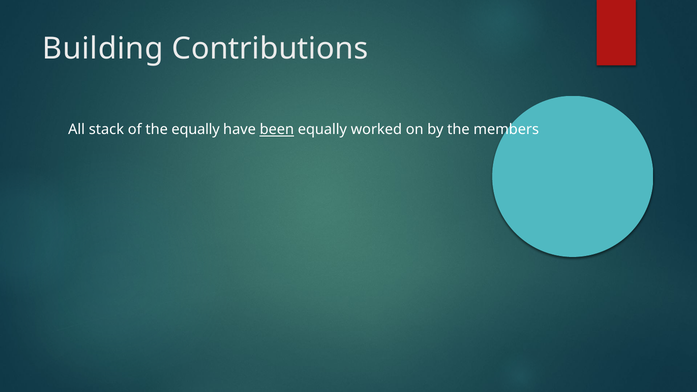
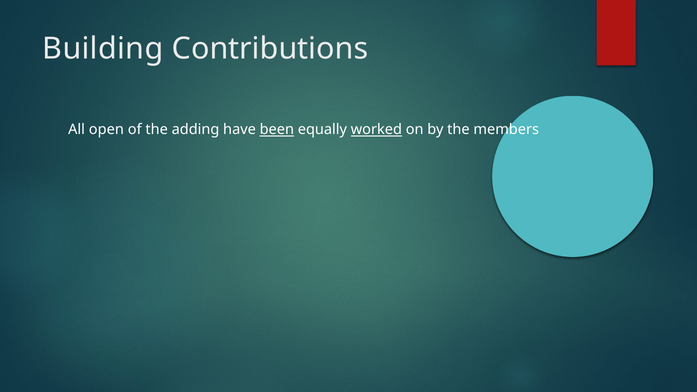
stack: stack -> open (106, 130)
the equally: equally -> adding (196, 130)
worked underline: none -> present (376, 130)
